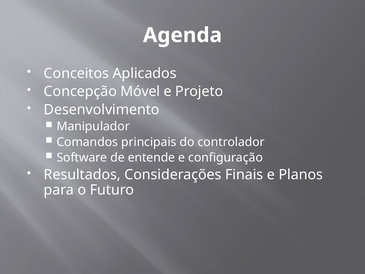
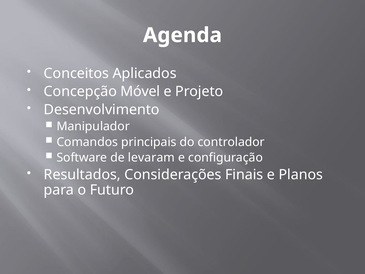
entende: entende -> levaram (151, 157)
